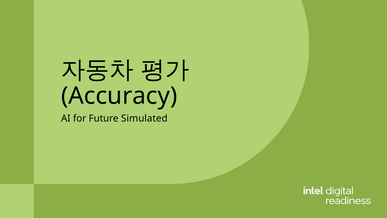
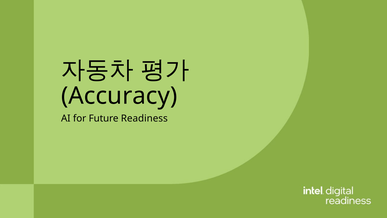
Simulated: Simulated -> Readiness (144, 118)
